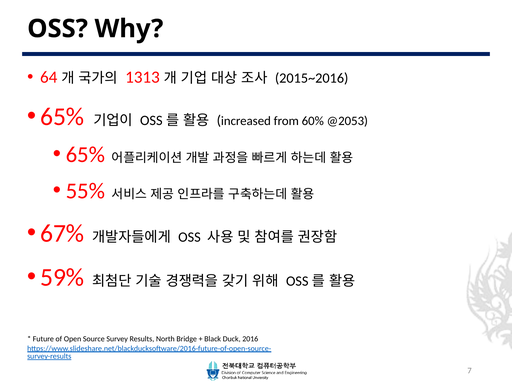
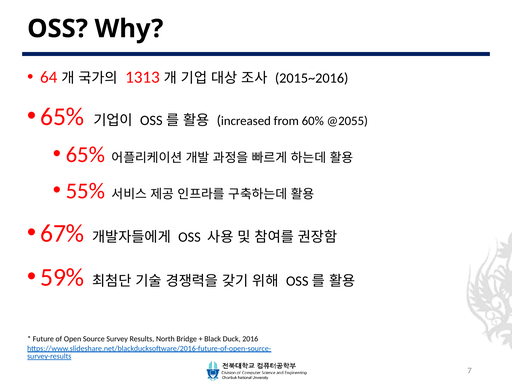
@2053: @2053 -> @2055 (347, 121)
